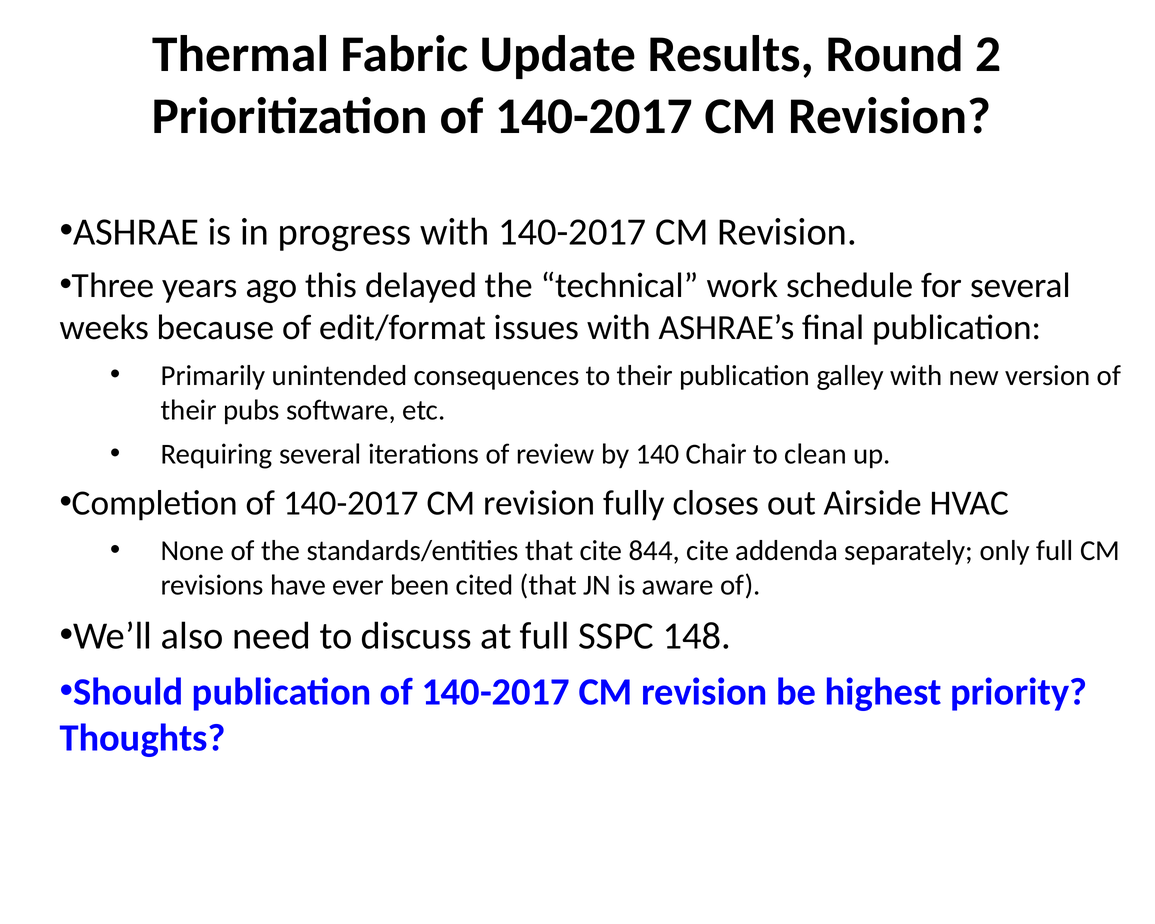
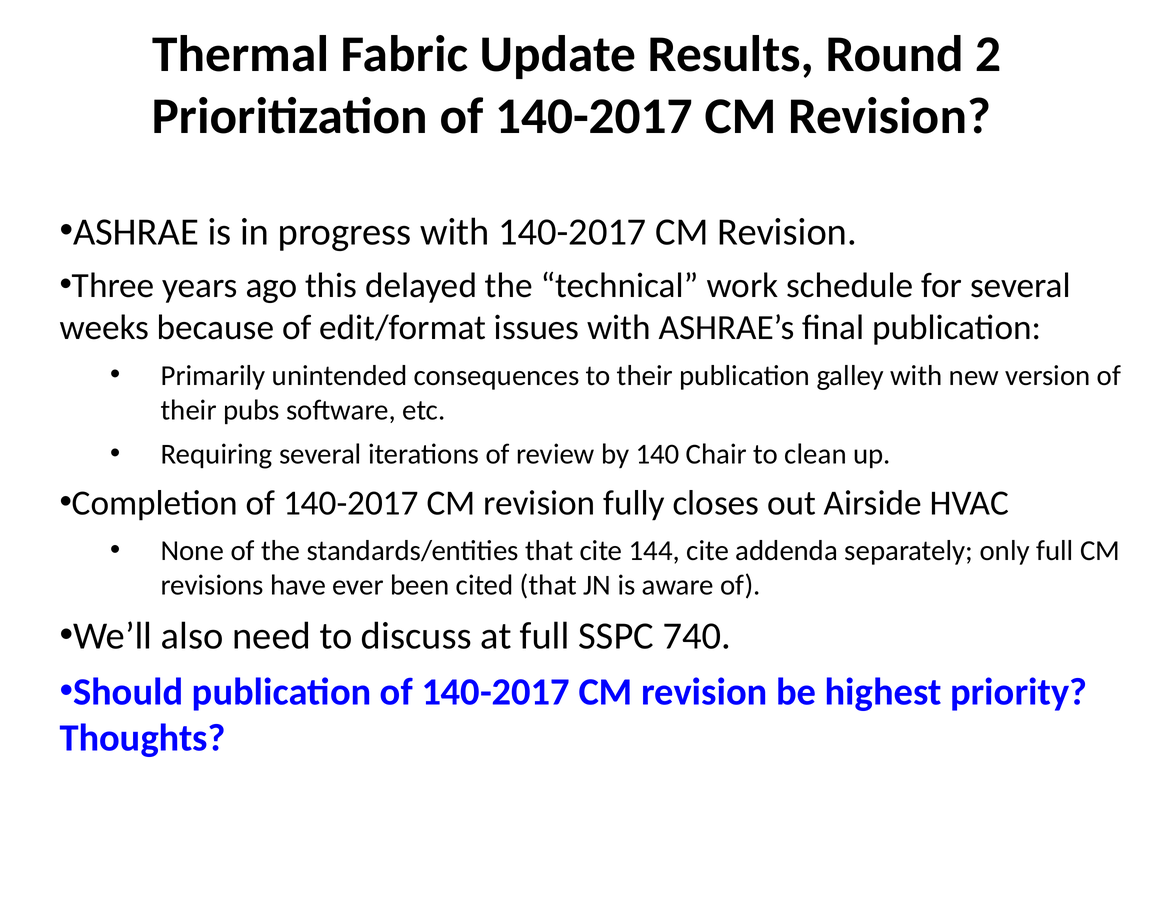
844: 844 -> 144 (654, 551)
148: 148 -> 740 (697, 636)
